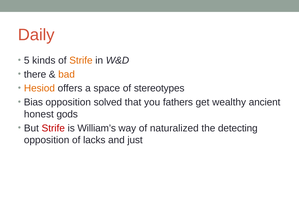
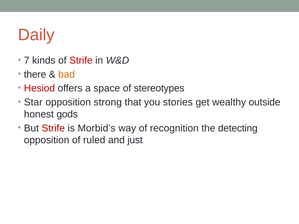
5: 5 -> 7 (27, 61)
Strife colour: orange -> red (81, 61)
Hesiod colour: orange -> red (39, 88)
Bias: Bias -> Star (33, 102)
solved: solved -> strong (108, 102)
fathers: fathers -> stories (178, 102)
ancient: ancient -> outside (265, 102)
William’s: William’s -> Morbid’s (97, 128)
naturalized: naturalized -> recognition (174, 128)
lacks: lacks -> ruled (94, 140)
